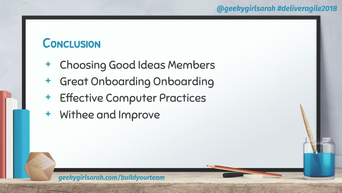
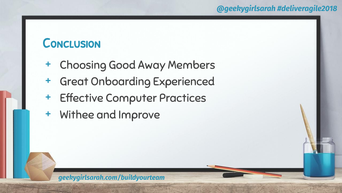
Ideas: Ideas -> Away (152, 65)
Onboarding Onboarding: Onboarding -> Experienced (184, 81)
